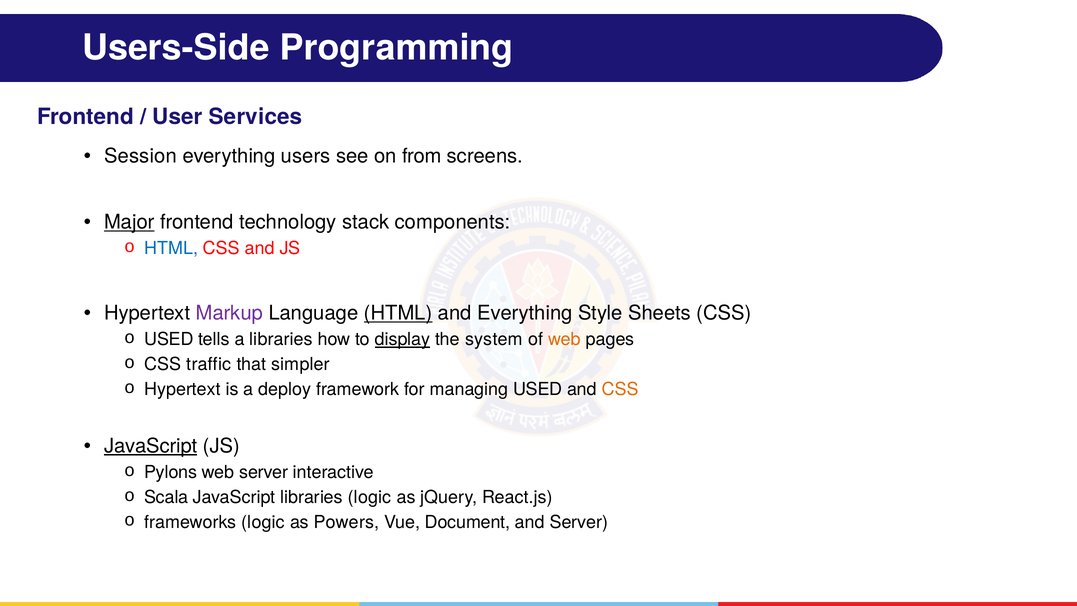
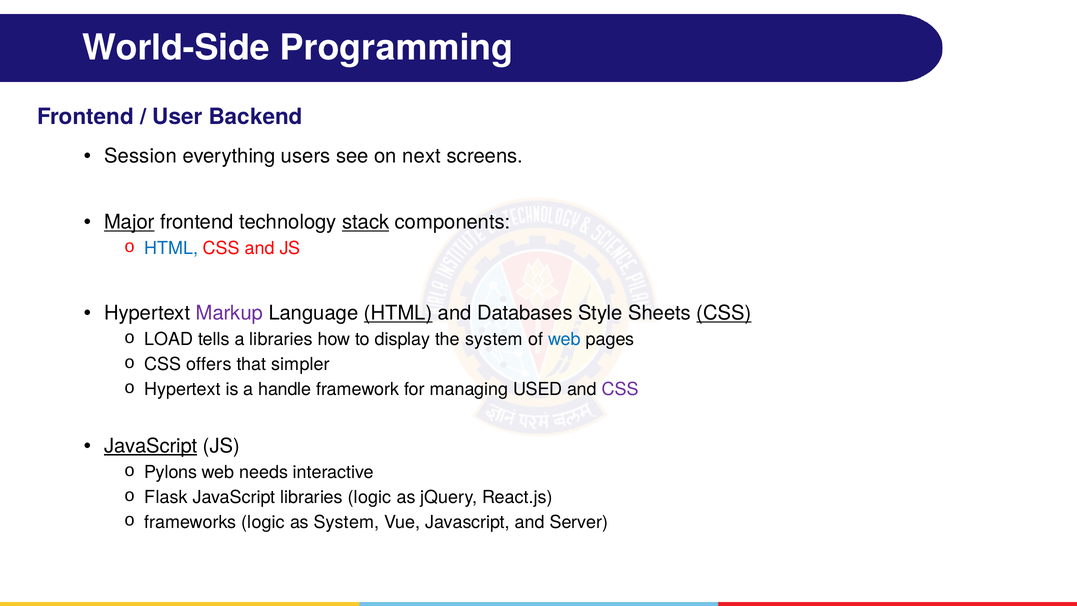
Users-Side: Users-Side -> World-Side (176, 48)
Services: Services -> Backend (256, 117)
from: from -> next (422, 156)
stack underline: none -> present (366, 222)
and Everything: Everything -> Databases (525, 313)
CSS underline: none -> present (724, 313)
USED: USED -> LOAD (169, 339)
display underline: present -> none (403, 339)
web colour: orange -> blue (564, 339)
traffic: traffic -> offers (209, 364)
deploy: deploy -> handle (285, 389)
CSS colour: orange -> purple (620, 389)
web server: server -> needs (264, 472)
Scala: Scala -> Flask (166, 497)
as Powers: Powers -> System (346, 522)
Vue Document: Document -> Javascript (467, 522)
